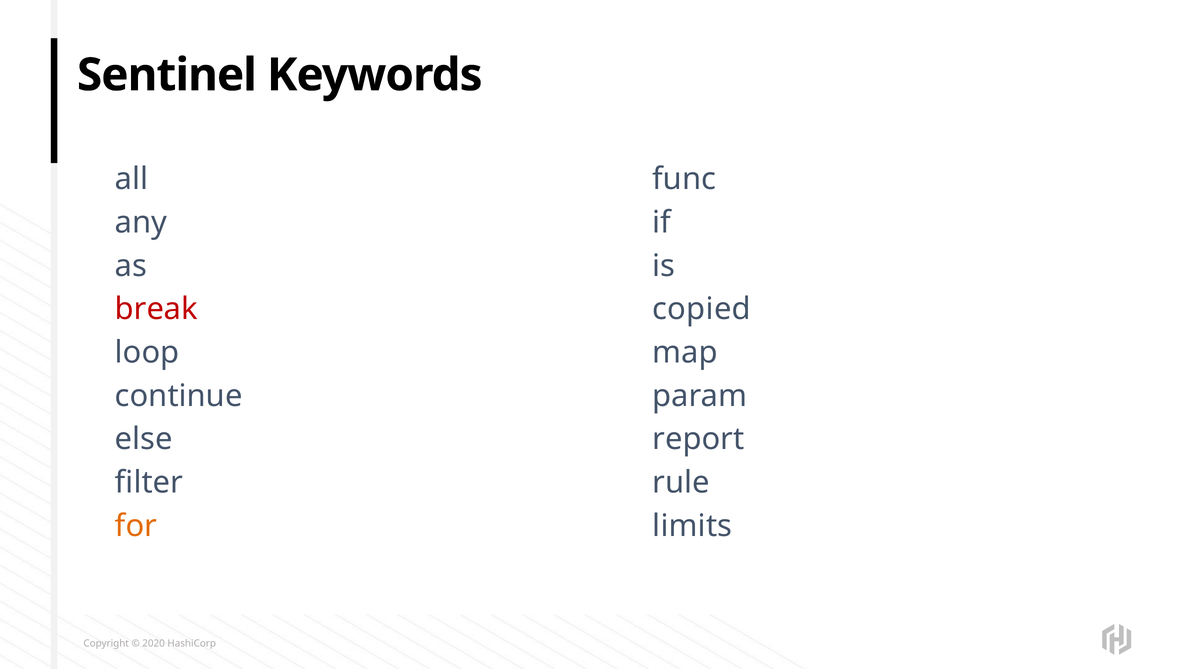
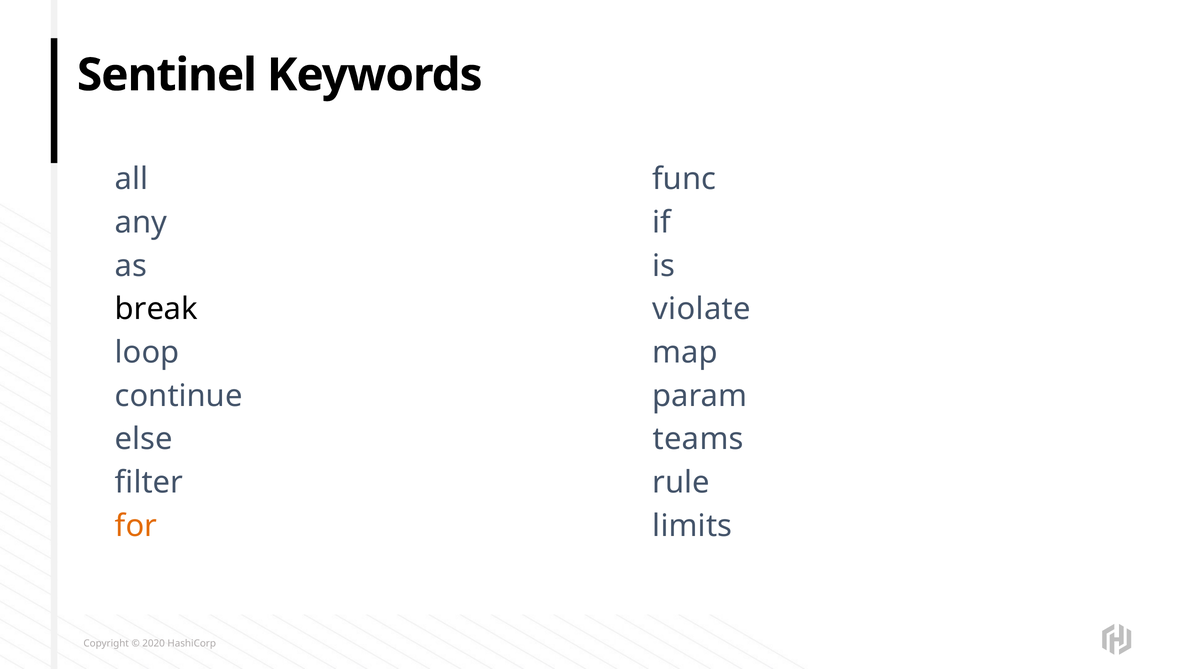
break colour: red -> black (156, 309)
copied: copied -> violate (702, 309)
report: report -> teams (698, 439)
